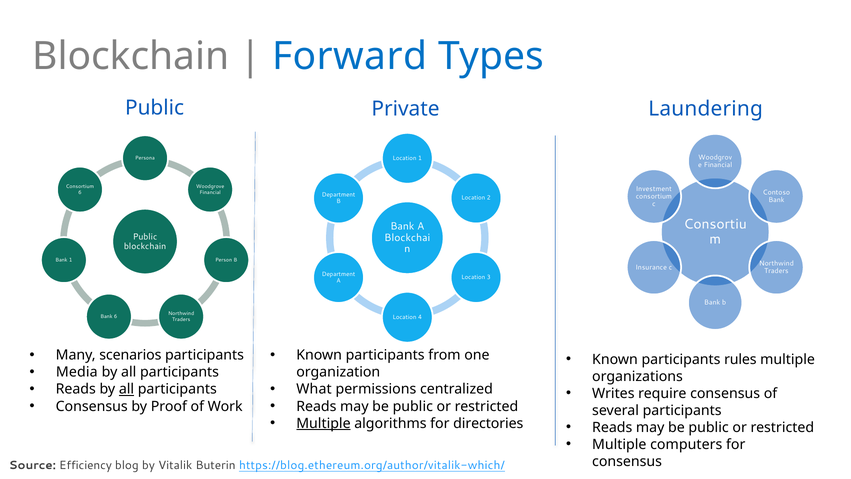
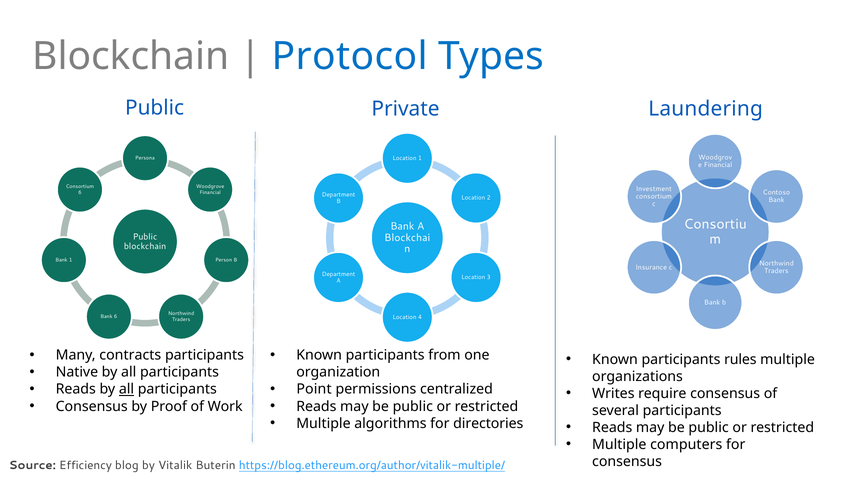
Forward: Forward -> Protocol (350, 56)
scenarios: scenarios -> contracts (130, 355)
Media: Media -> Native (77, 372)
What: What -> Point (314, 389)
Multiple underline: present -> none (323, 423)
https://blog.ethereum.org/author/vitalik-which/: https://blog.ethereum.org/author/vitalik-which/ -> https://blog.ethereum.org/author/vitalik-multiple/ (372, 465)
